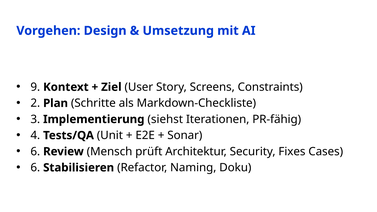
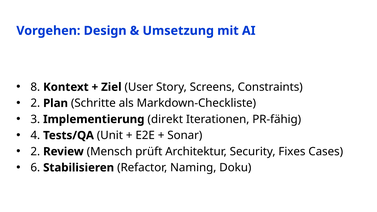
9: 9 -> 8 (35, 87)
siehst: siehst -> direkt (165, 119)
6: 6 -> 2 (35, 152)
